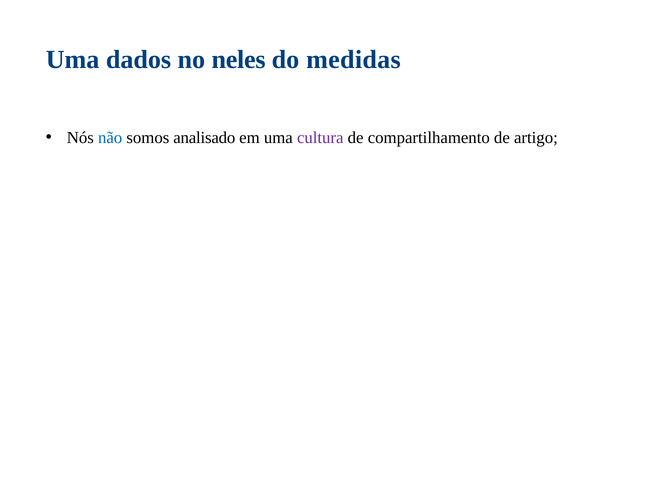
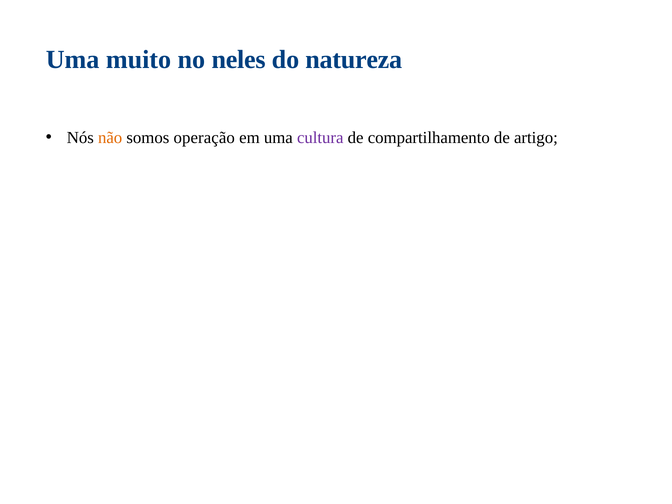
dados: dados -> muito (139, 60)
medidas: medidas -> natureza (354, 60)
não colour: blue -> orange (110, 138)
analisado: analisado -> operação (204, 138)
